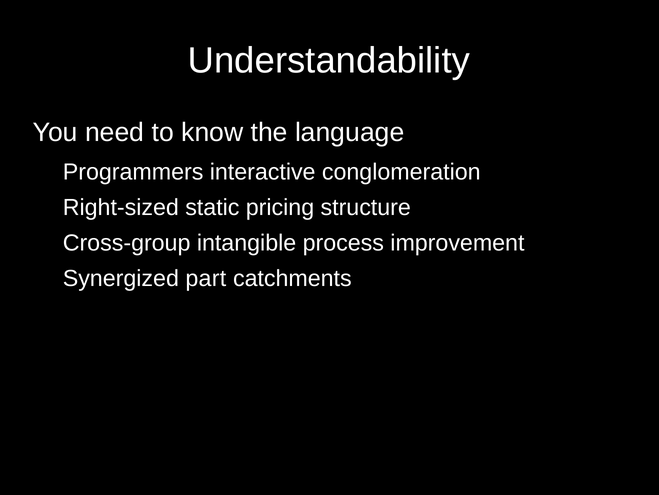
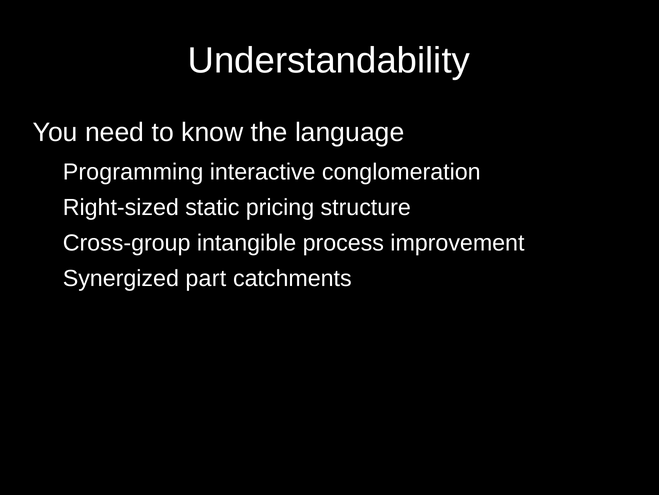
Programmers: Programmers -> Programming (133, 172)
